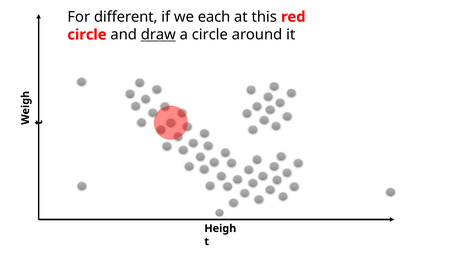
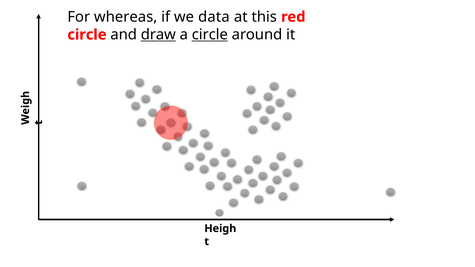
different: different -> whereas (126, 17)
each: each -> data (214, 17)
circle underline: none -> present (210, 35)
